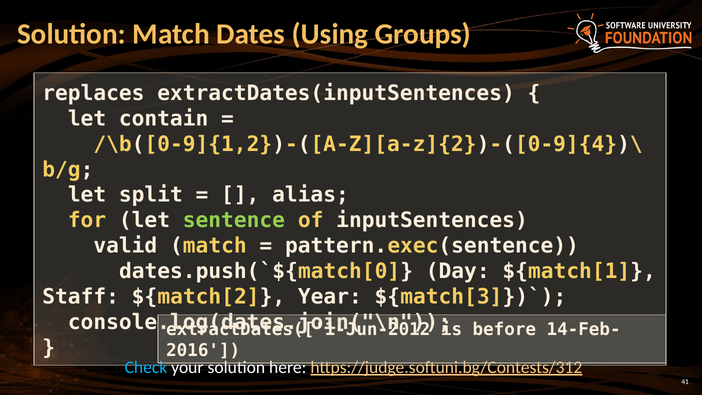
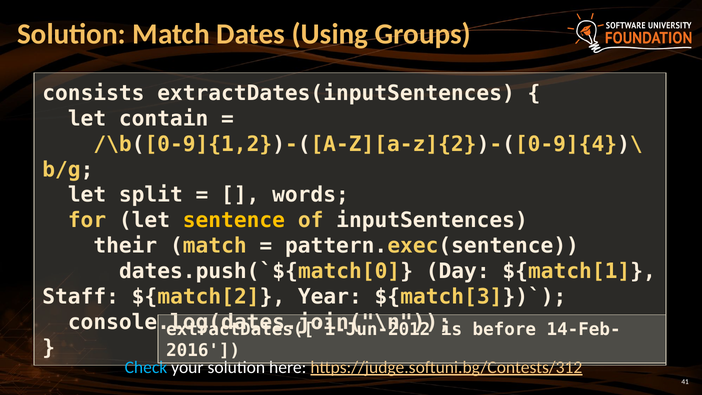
replaces: replaces -> consists (93, 93)
alias: alias -> words (310, 195)
sentence colour: light green -> yellow (234, 220)
valid: valid -> their (125, 246)
